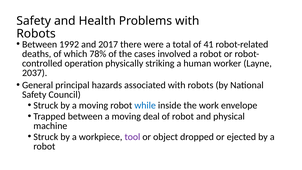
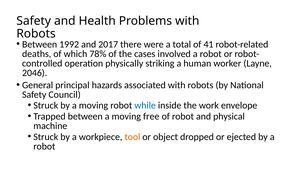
2037: 2037 -> 2046 (35, 73)
deal: deal -> free (151, 116)
tool colour: purple -> orange (132, 137)
